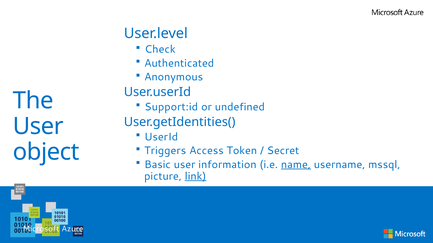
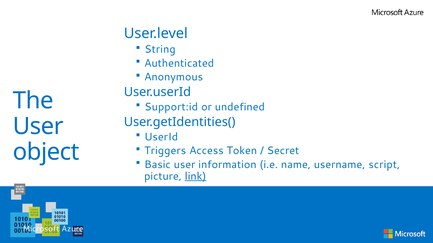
Check: Check -> String (160, 49)
name underline: present -> none (296, 165)
mssql: mssql -> script (384, 165)
